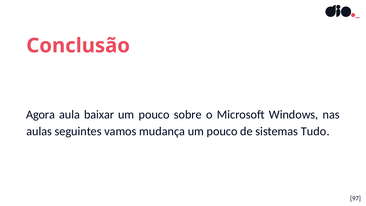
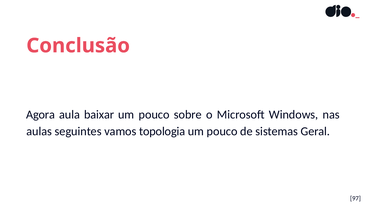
mudança: mudança -> topologia (162, 131)
Tudo: Tudo -> Geral (315, 131)
